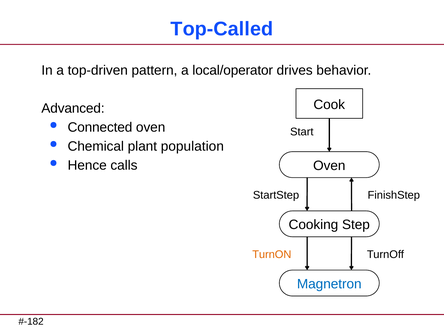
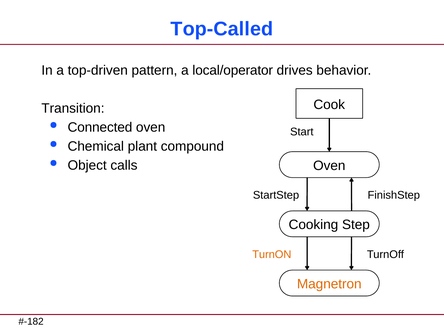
Advanced: Advanced -> Transition (73, 108)
population: population -> compound (192, 146)
Hence: Hence -> Object (87, 165)
Magnetron colour: blue -> orange (329, 284)
